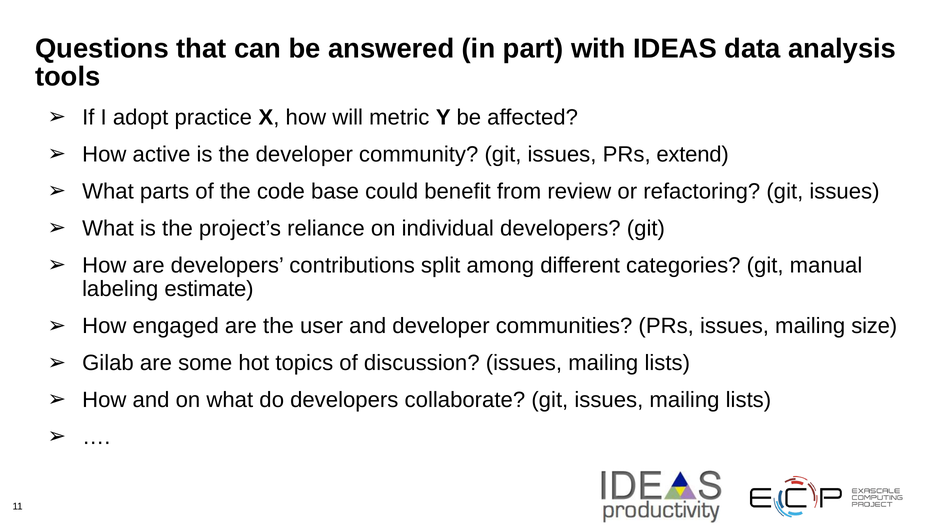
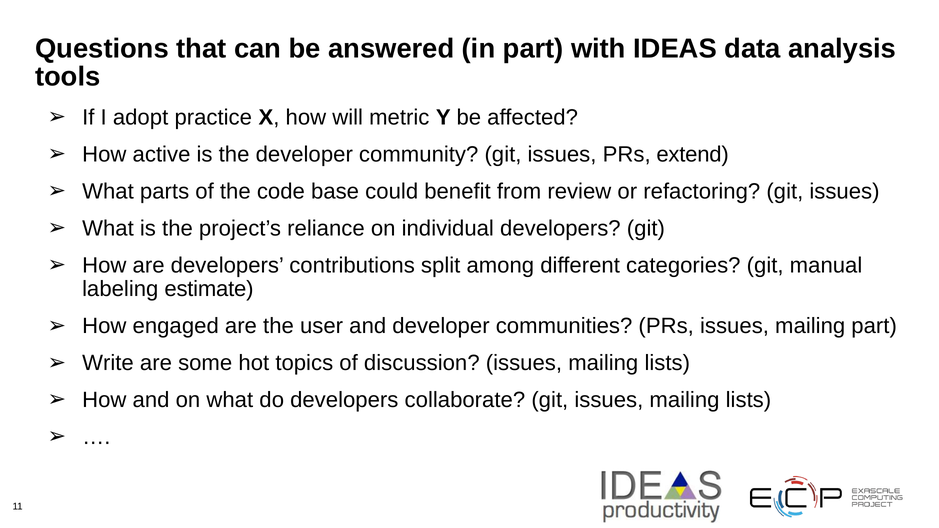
mailing size: size -> part (874, 326)
Gilab: Gilab -> Write (108, 363)
